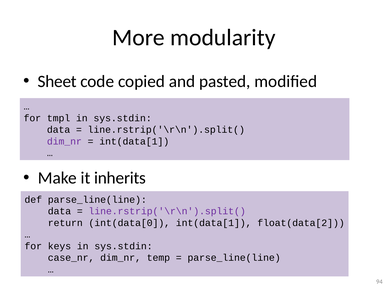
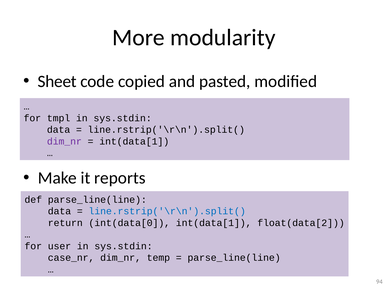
inherits: inherits -> reports (120, 178)
line.rstrip('\r\n').split( colour: purple -> blue (167, 211)
keys: keys -> user (59, 246)
